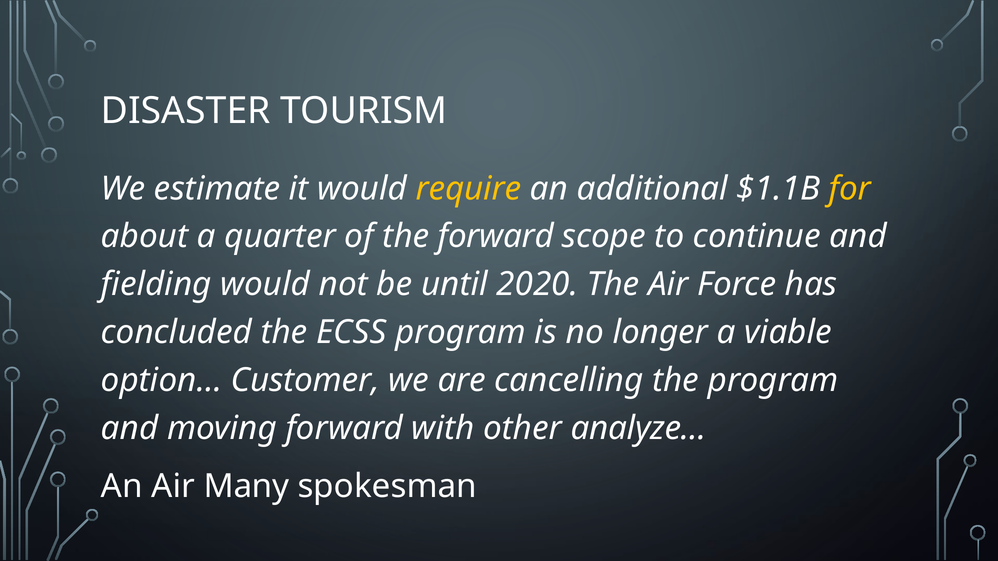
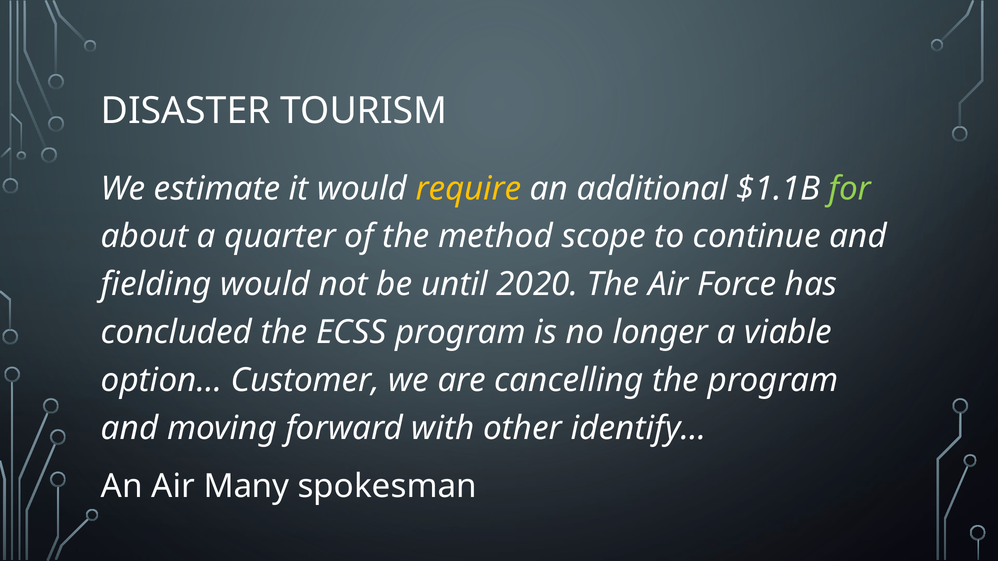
for colour: yellow -> light green (850, 189)
the forward: forward -> method (496, 237)
analyze…: analyze… -> identify… (638, 428)
